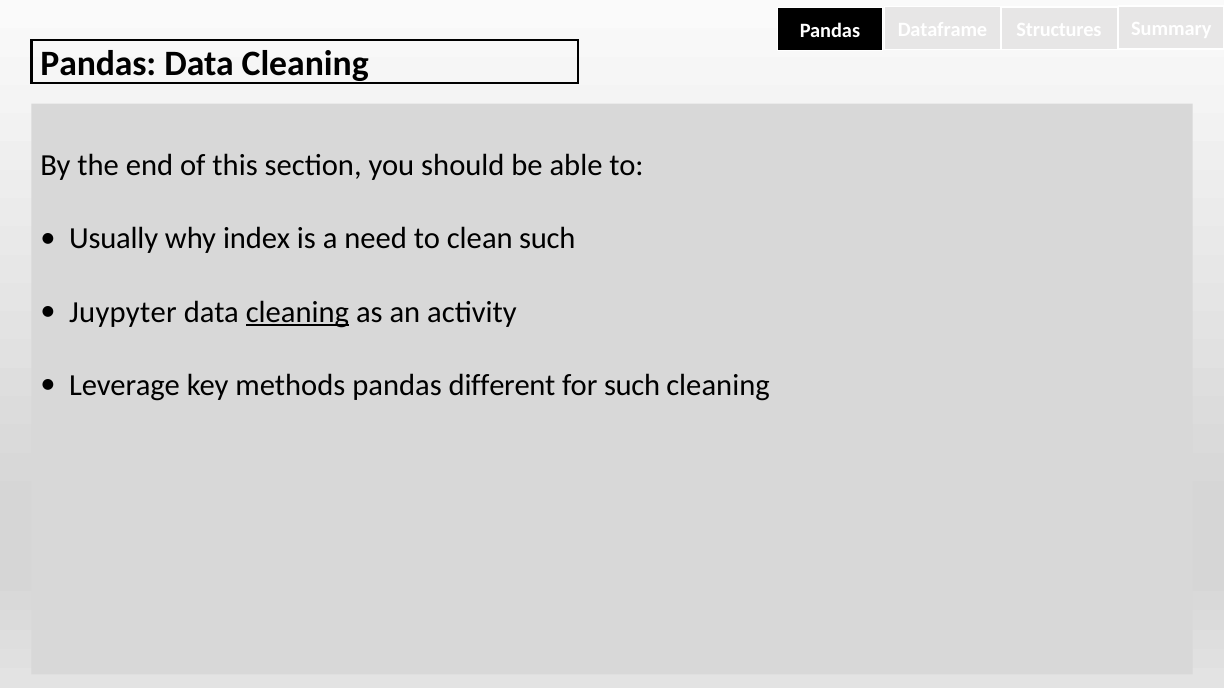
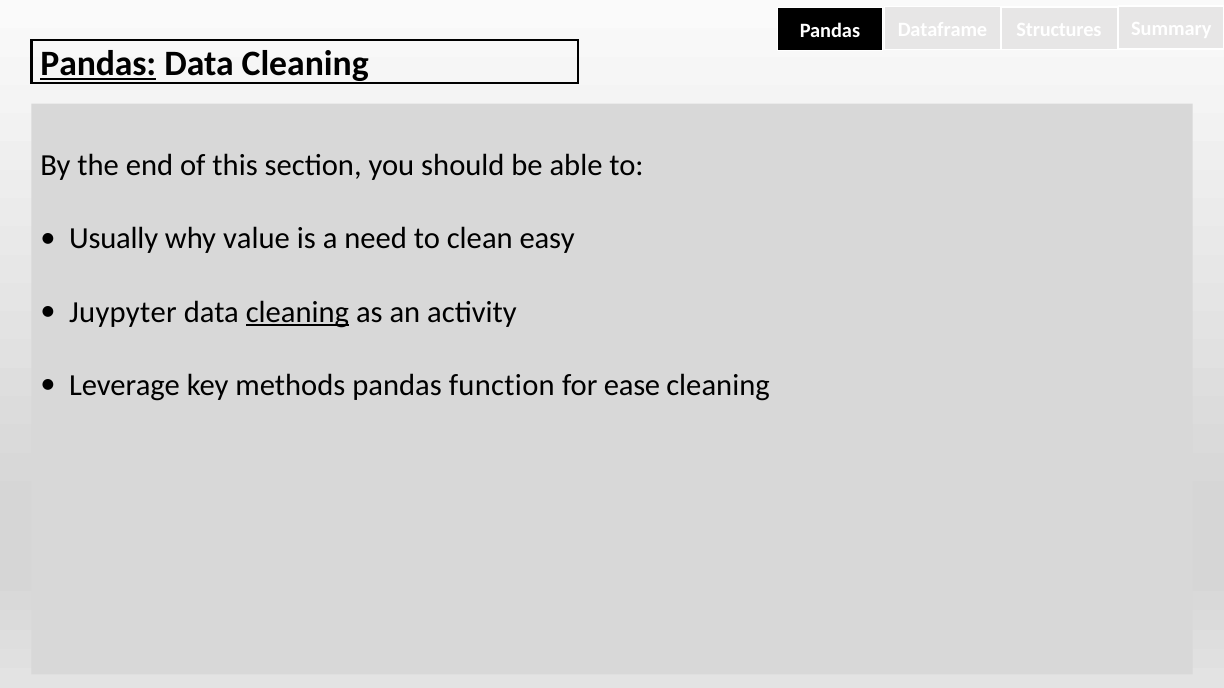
Pandas underline: none -> present (98, 64)
index: index -> value (256, 239)
clean such: such -> easy (547, 239)
different: different -> function (502, 386)
for such: such -> ease (632, 386)
